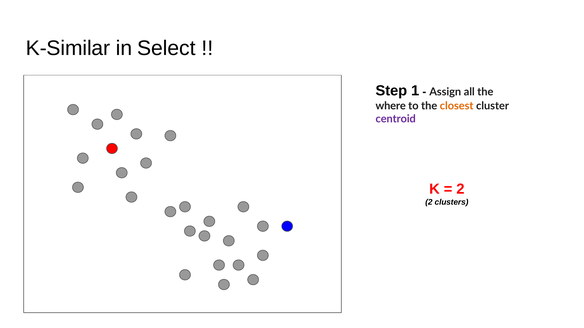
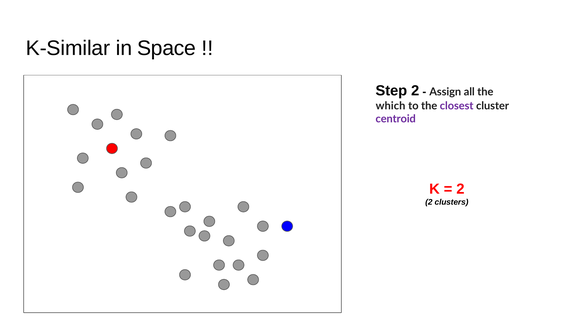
Select: Select -> Space (166, 48)
Step 1: 1 -> 2 (415, 91)
where: where -> which (391, 106)
closest colour: orange -> purple (457, 106)
